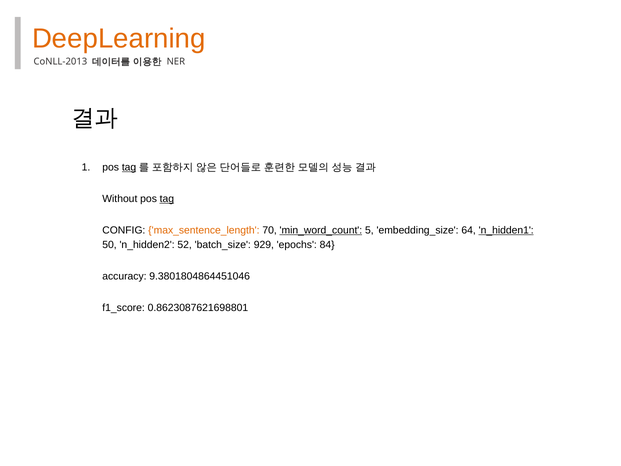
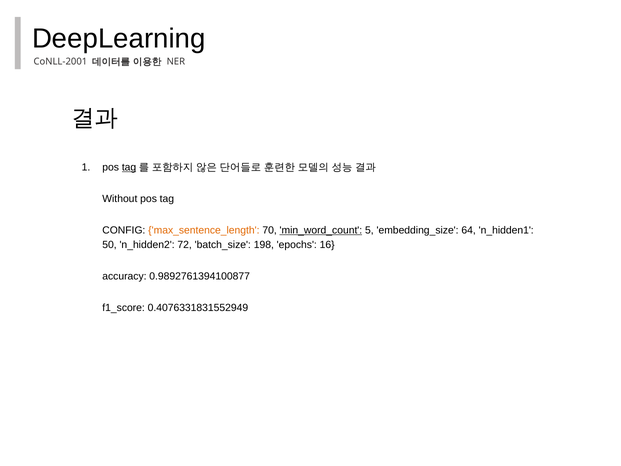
DeepLearning colour: orange -> black (119, 39)
CoNLL-2013: CoNLL-2013 -> CoNLL-2001 (60, 61)
tag underline: present -> none (167, 199)
n_hidden1 underline: present -> none (506, 230)
52: 52 -> 72 (185, 245)
929: 929 -> 198 (264, 245)
84: 84 -> 16 (327, 245)
9.3801804864451046: 9.3801804864451046 -> 0.9892761394100877 (200, 276)
0.8623087621698801: 0.8623087621698801 -> 0.4076331831552949 (198, 308)
